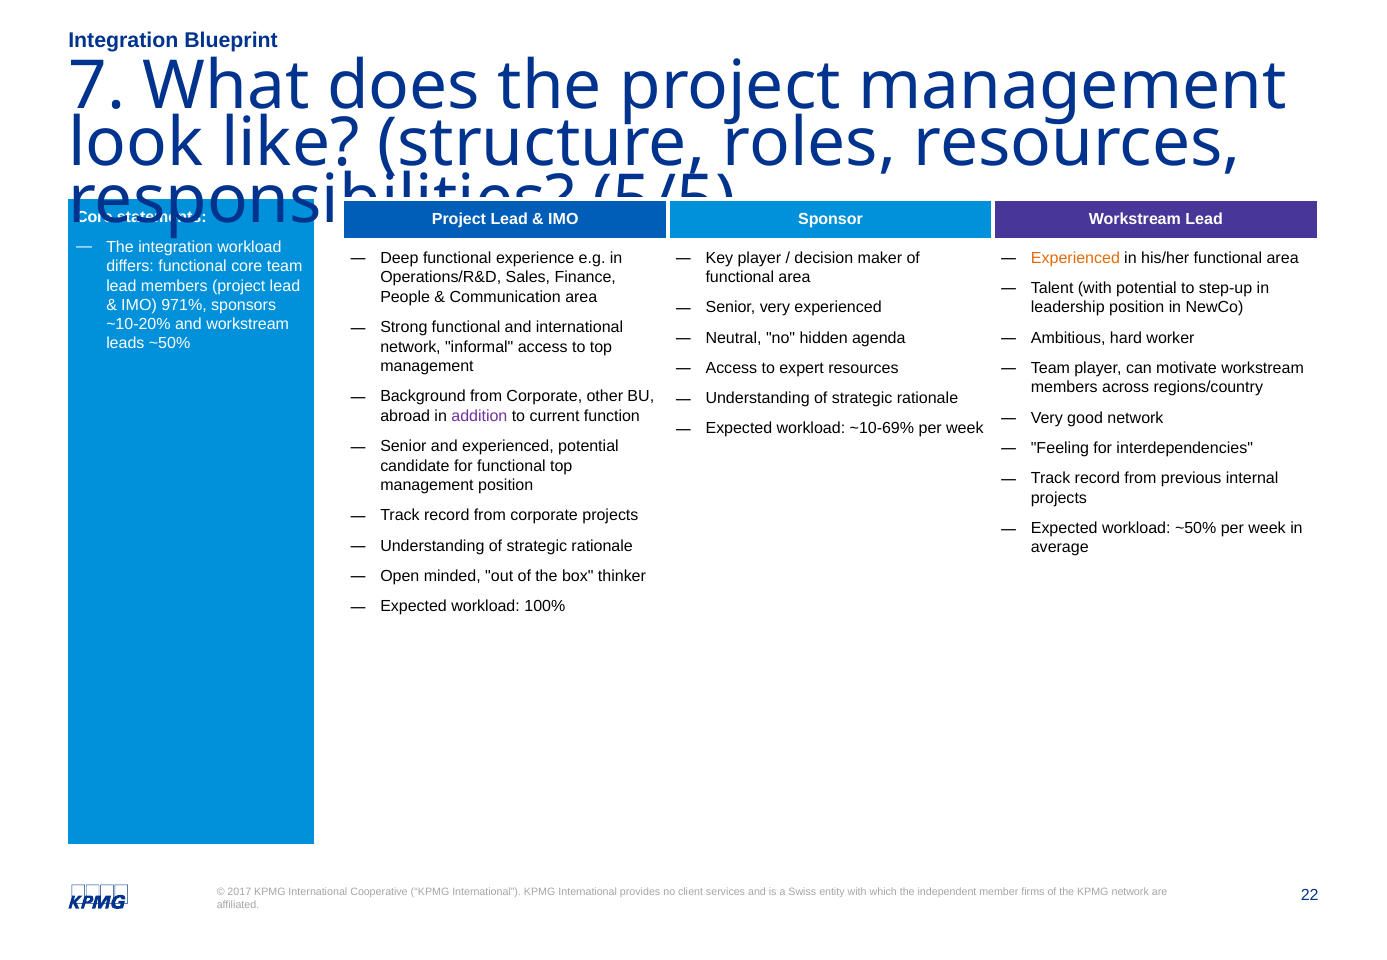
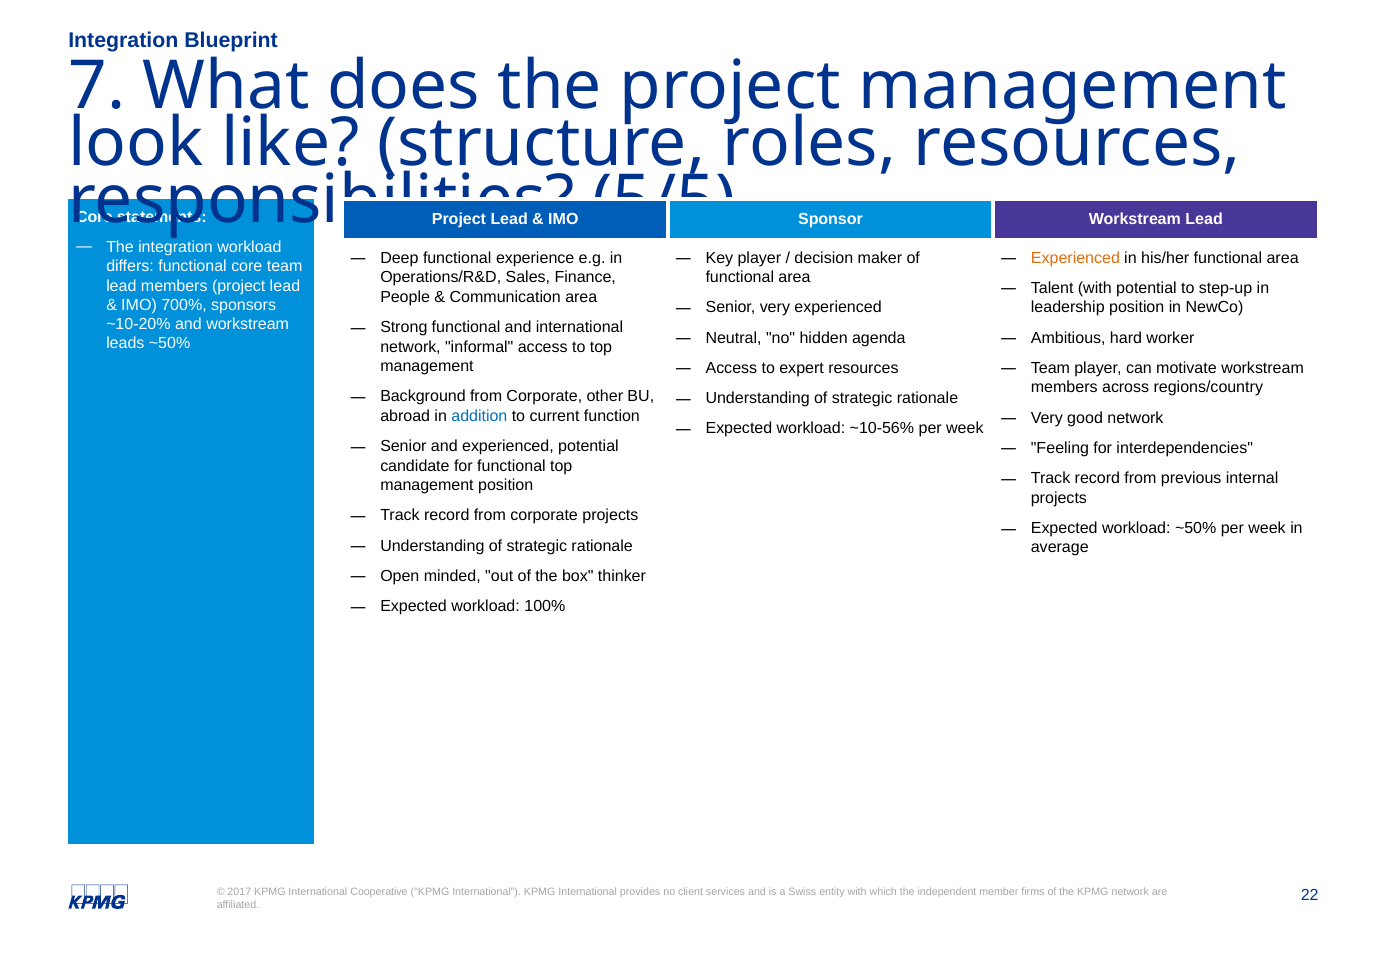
971%: 971% -> 700% (184, 305)
addition colour: purple -> blue (479, 416)
~10-69%: ~10-69% -> ~10-56% (882, 429)
